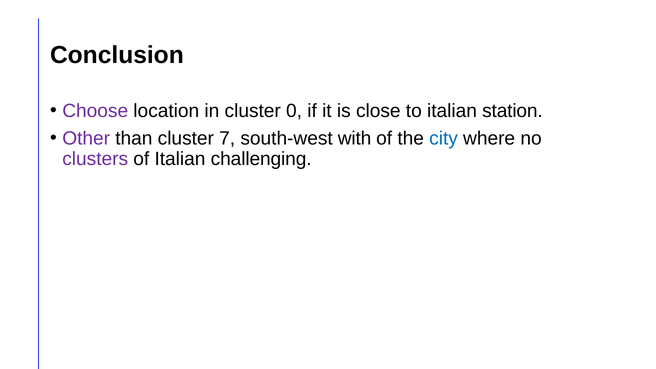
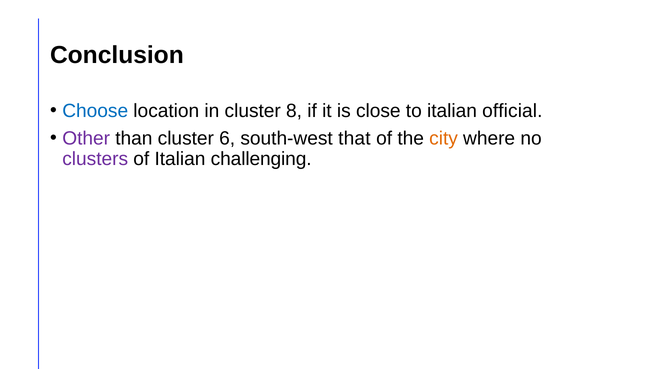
Choose colour: purple -> blue (95, 111)
0: 0 -> 8 (294, 111)
station: station -> official (512, 111)
7: 7 -> 6 (227, 138)
with: with -> that (354, 138)
city colour: blue -> orange (444, 138)
